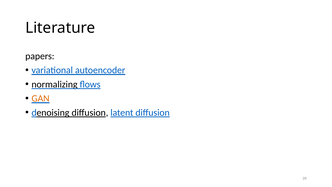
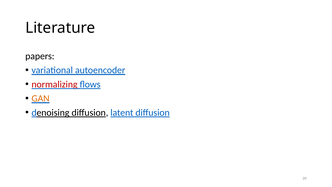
normalizing colour: black -> red (55, 84)
